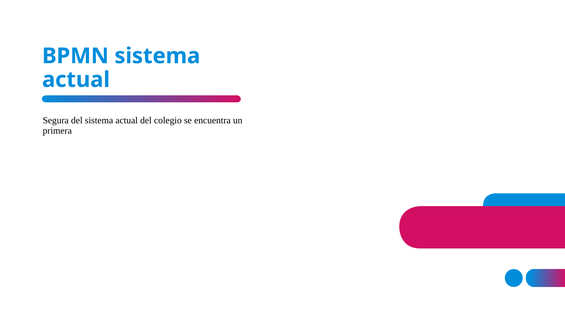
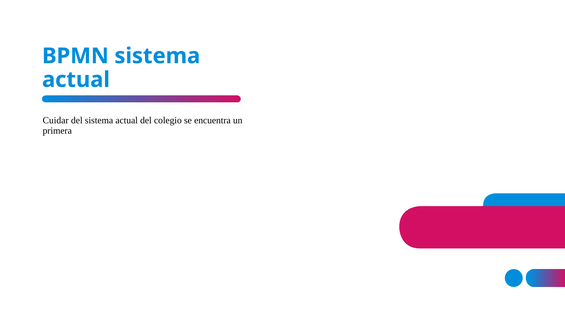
Segura: Segura -> Cuidar (56, 120)
